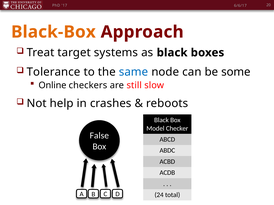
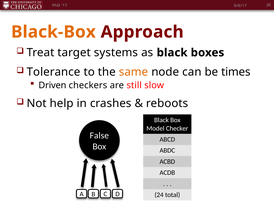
same colour: blue -> orange (134, 72)
some: some -> times (236, 72)
Online: Online -> Driven (52, 85)
